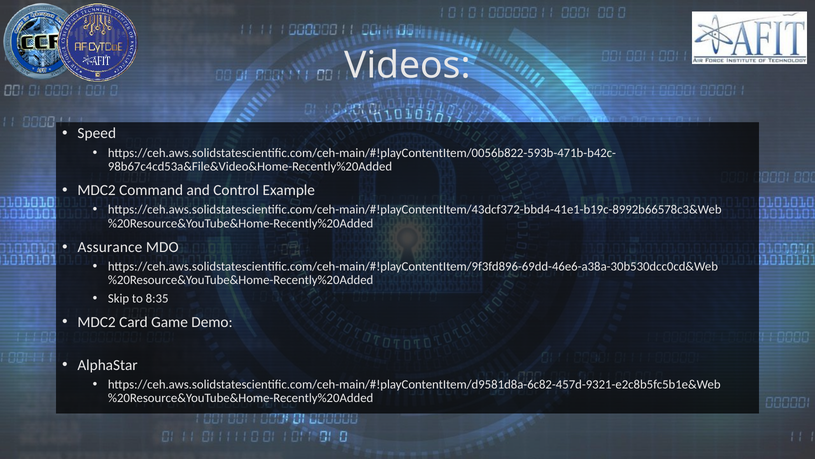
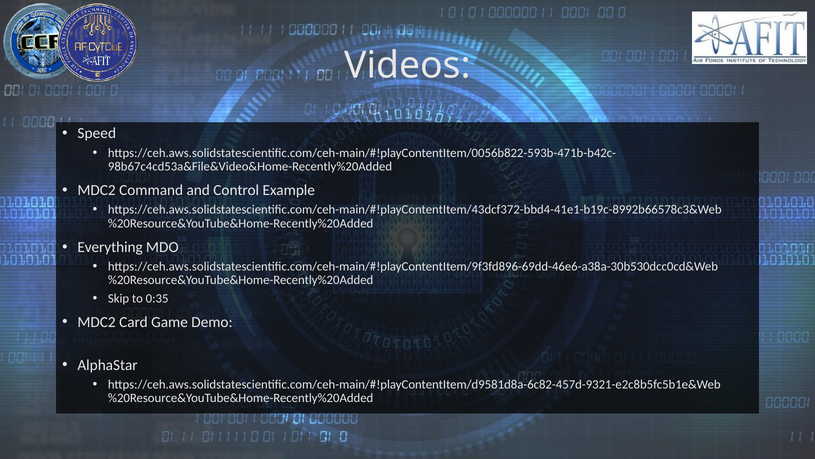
Assurance: Assurance -> Everything (110, 247)
8:35: 8:35 -> 0:35 (157, 298)
